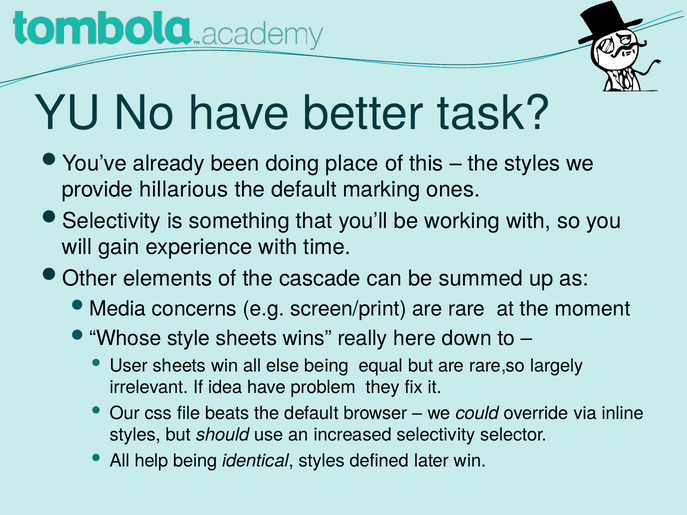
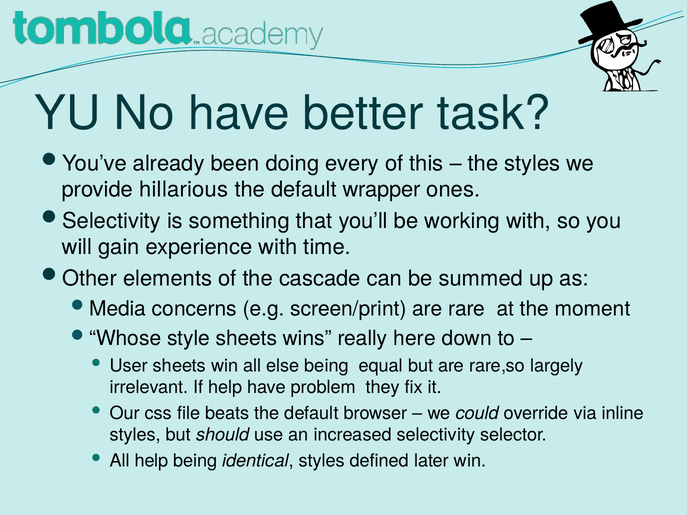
place: place -> every (352, 163)
marking: marking -> wrapper (382, 190)
If idea: idea -> help (225, 388)
